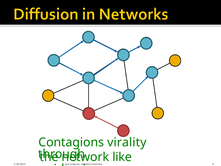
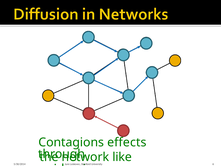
virality: virality -> effects (127, 142)
